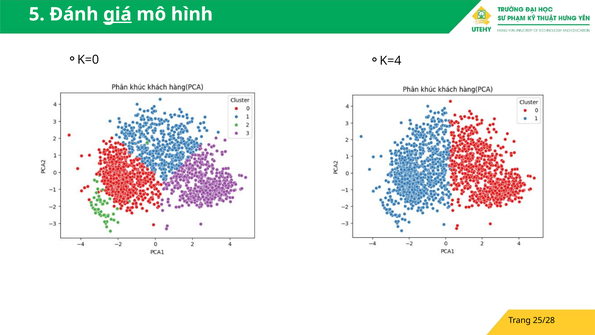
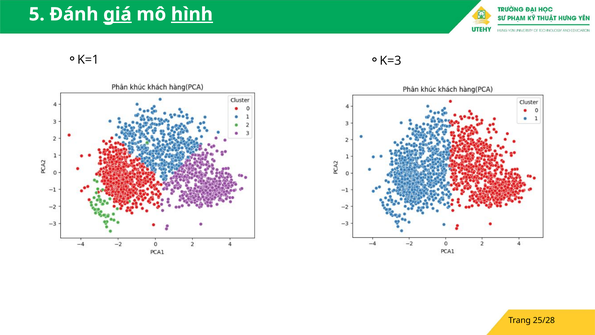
hình underline: none -> present (192, 14)
K=0: K=0 -> K=1 (88, 60)
K=4: K=4 -> K=3 (391, 61)
